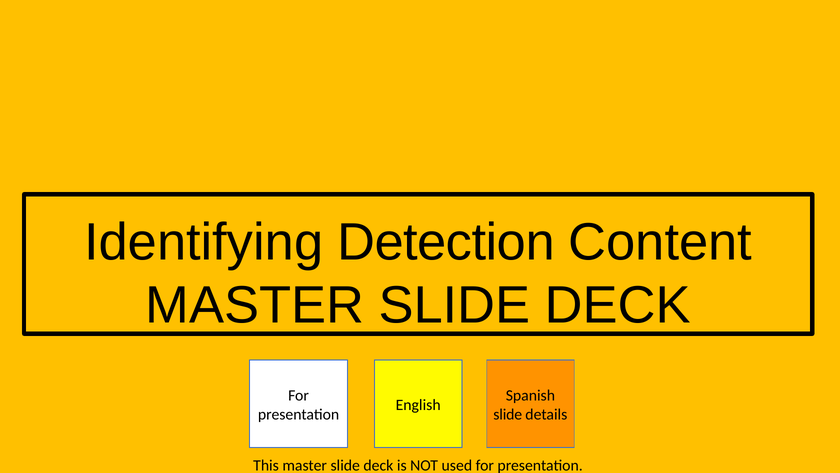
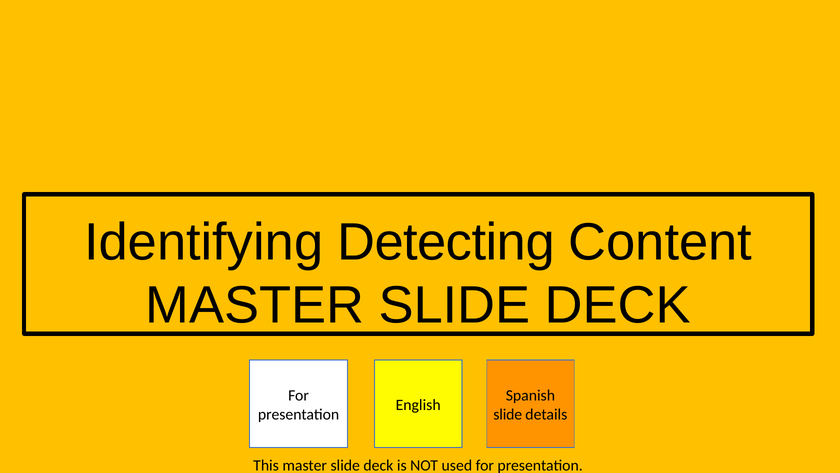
Detection: Detection -> Detecting (446, 242)
